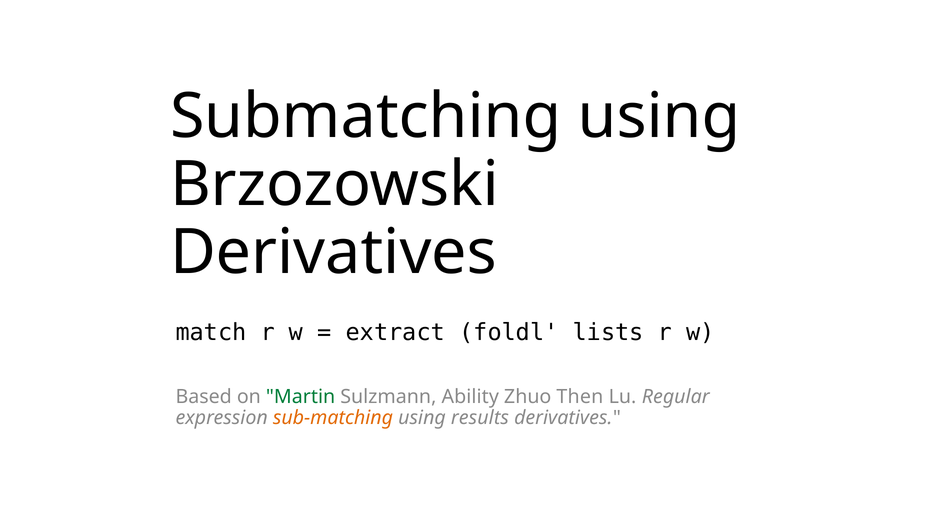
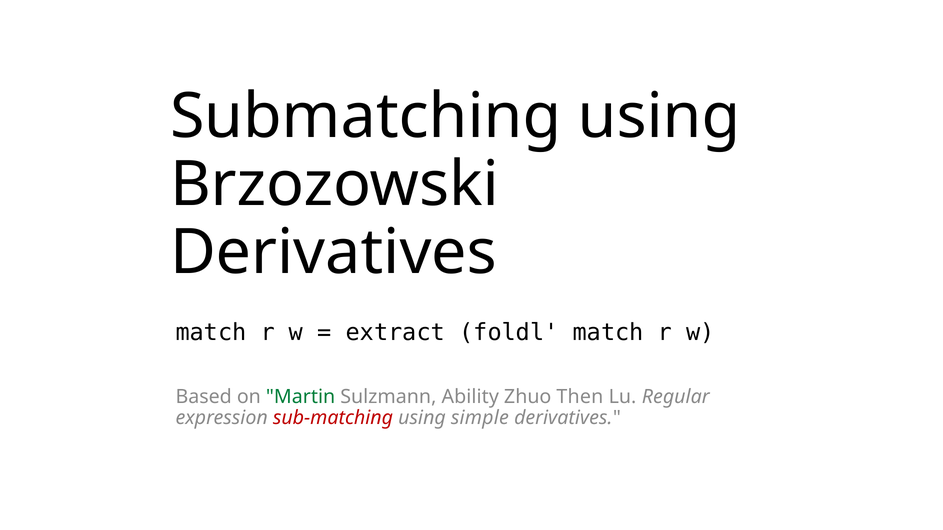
foldl lists: lists -> match (608, 333)
sub-matching colour: orange -> red (333, 418)
results: results -> simple (480, 418)
